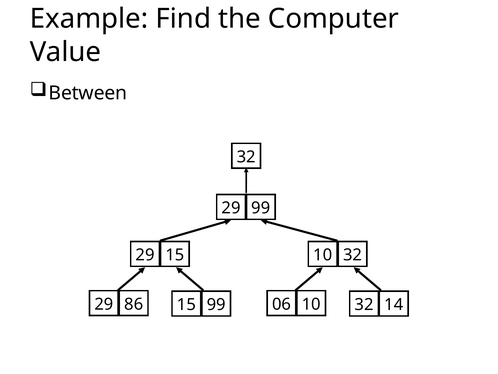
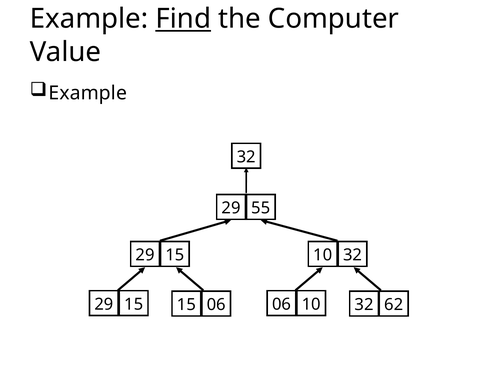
Find underline: none -> present (183, 19)
Between: Between -> Example (88, 93)
29 99: 99 -> 55 (261, 208)
29 86: 86 -> 15 (134, 304)
15 99: 99 -> 06 (216, 304)
14: 14 -> 62 (394, 304)
